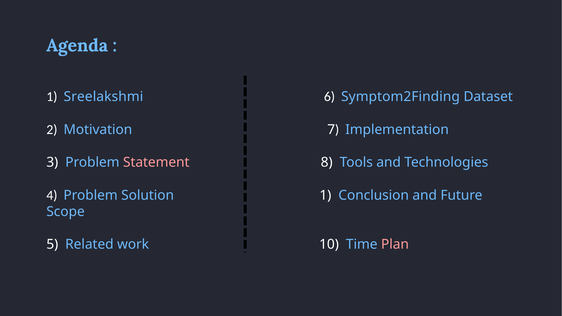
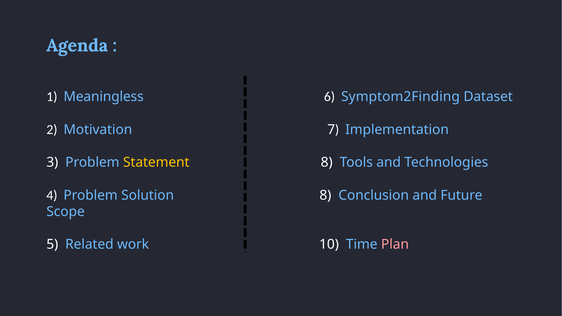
Sreelakshmi: Sreelakshmi -> Meaningless (104, 97)
Statement colour: pink -> yellow (156, 162)
Solution 1: 1 -> 8 (325, 195)
